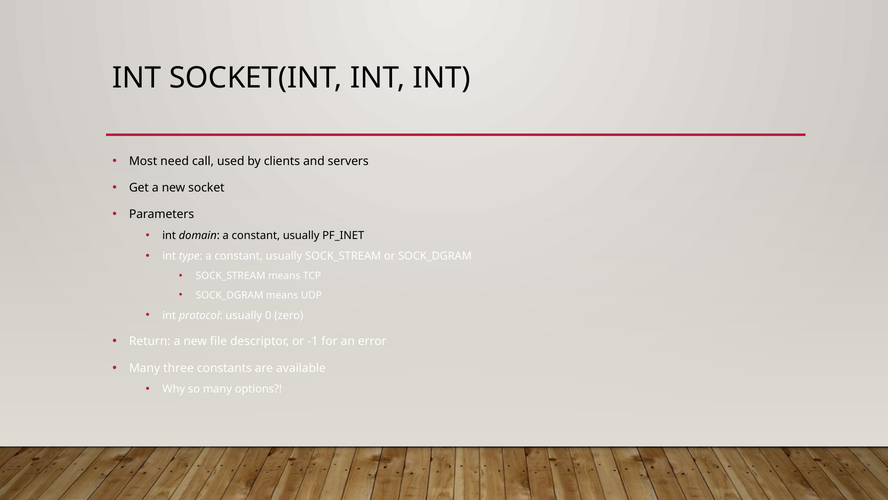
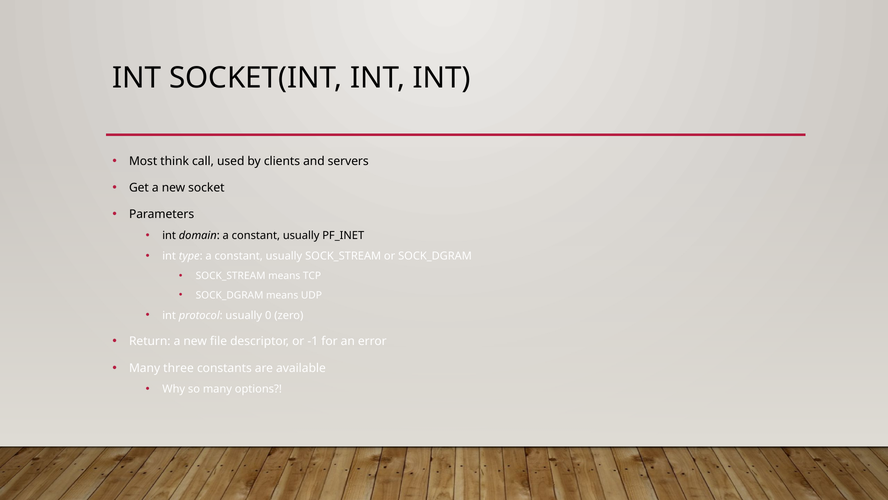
need: need -> think (175, 161)
